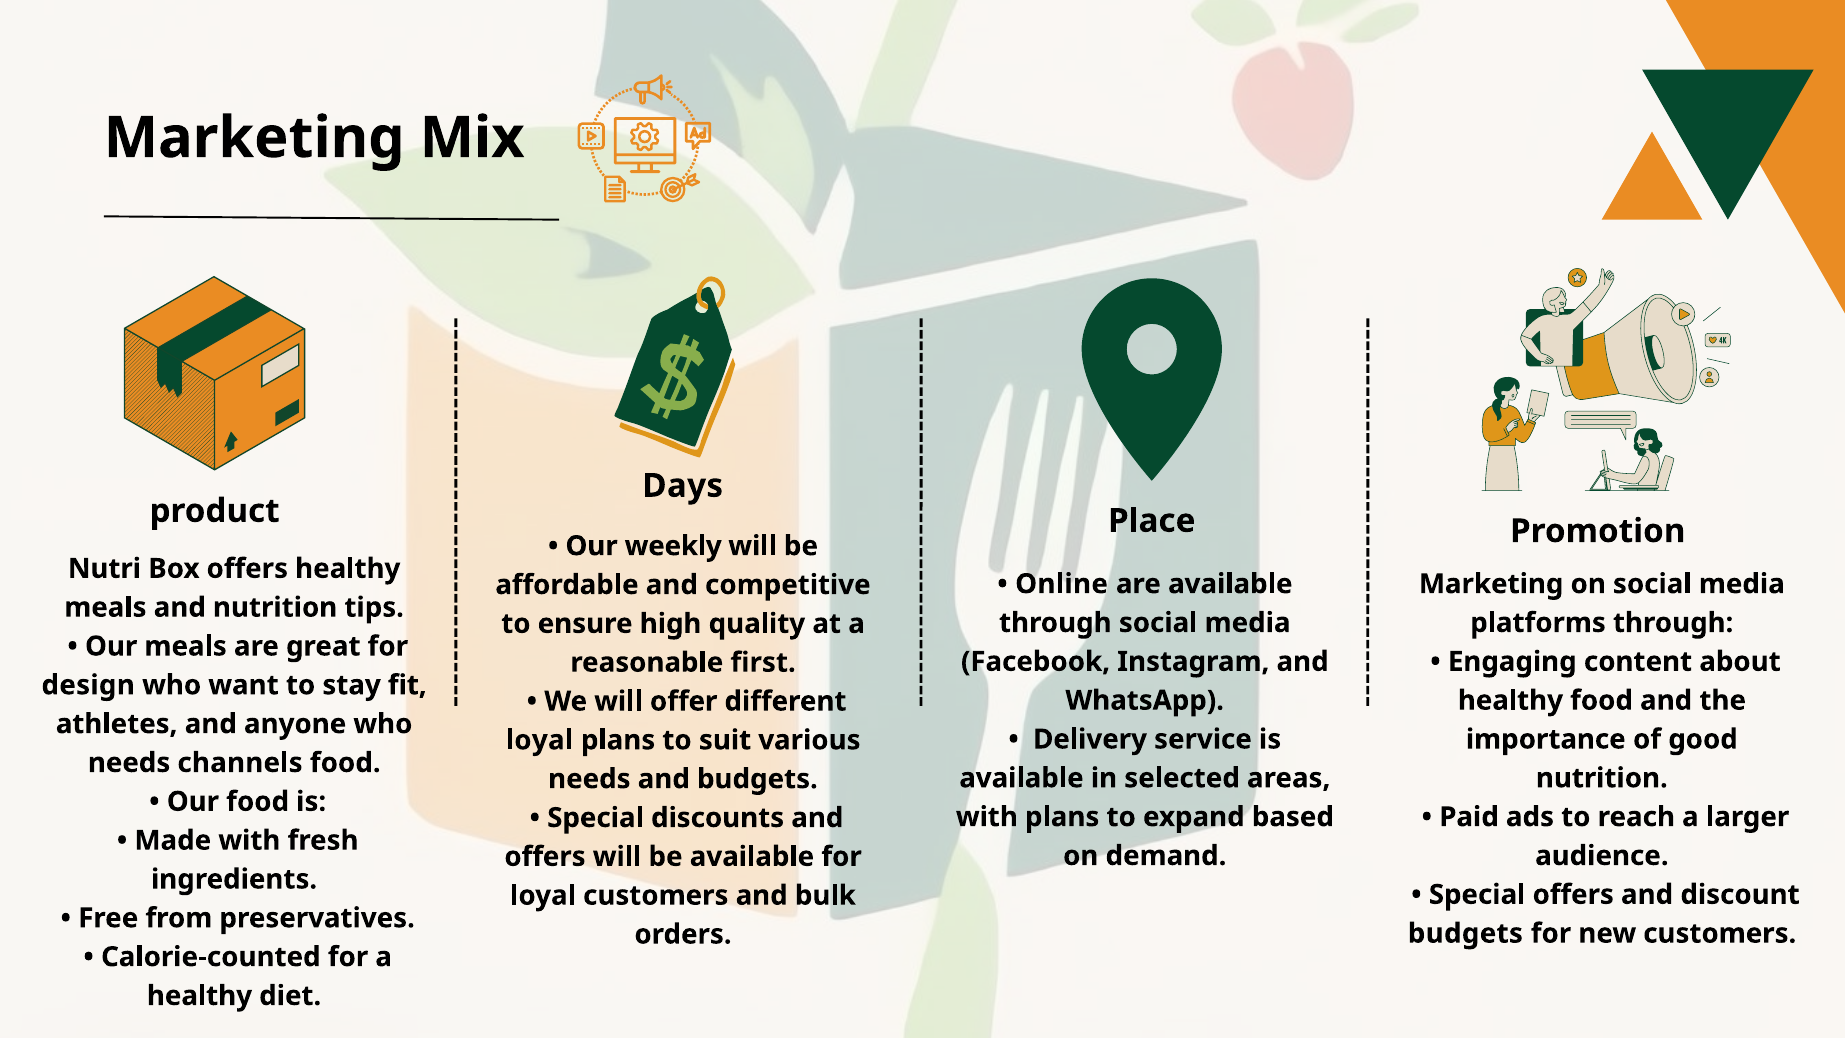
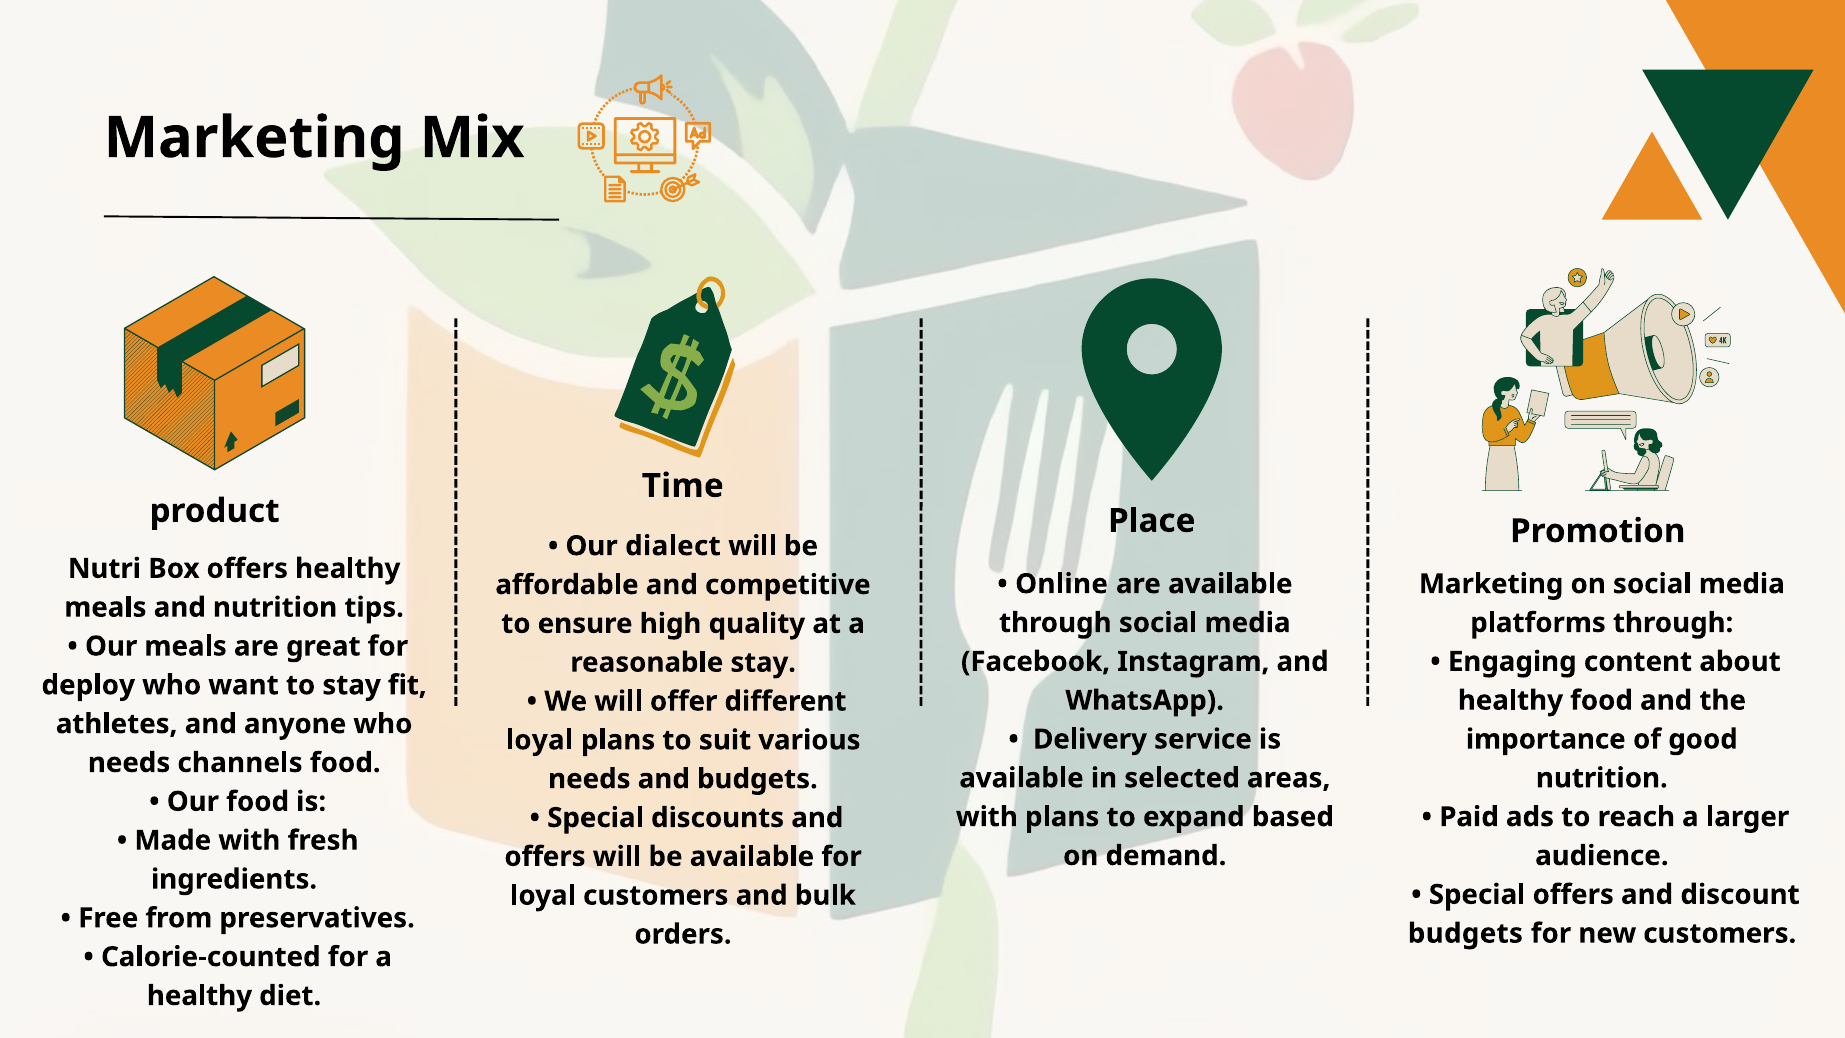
Days: Days -> Time (683, 486)
weekly: weekly -> dialect (673, 546)
reasonable first: first -> stay (763, 662)
design: design -> deploy (88, 685)
